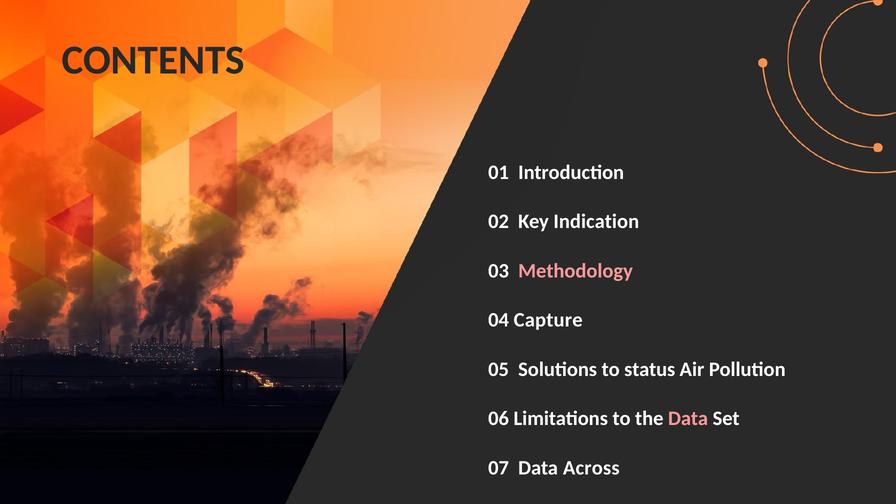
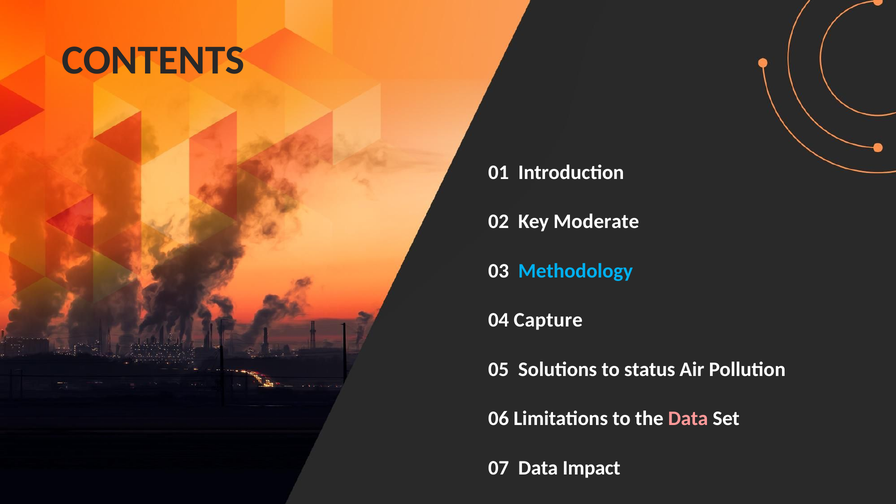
Indication: Indication -> Moderate (596, 221)
Methodology colour: pink -> light blue (576, 271)
Across: Across -> Impact (592, 468)
